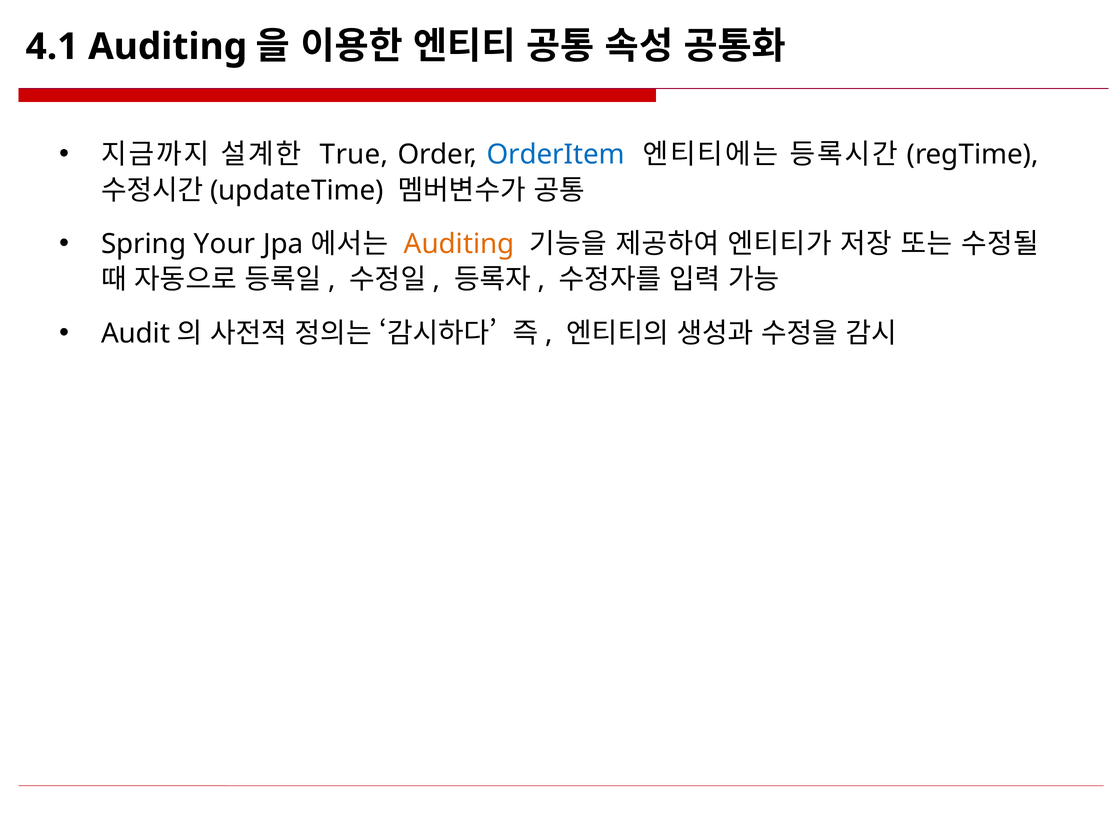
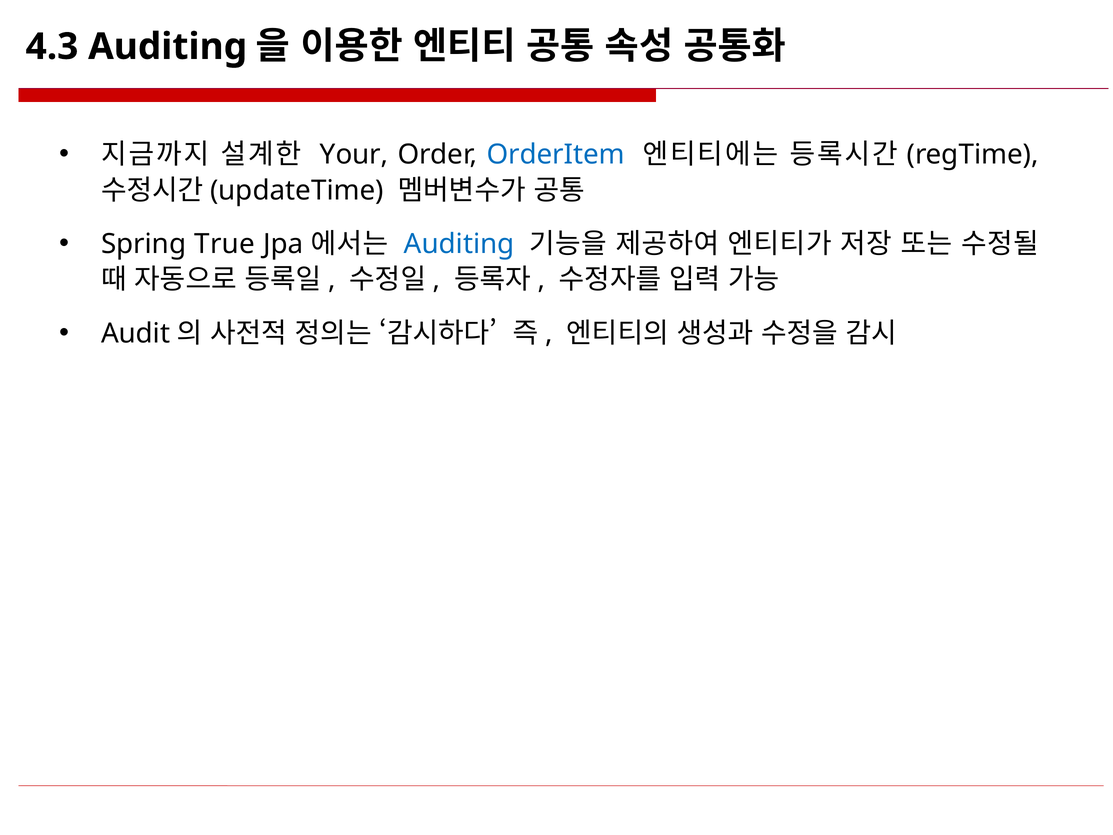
4.1: 4.1 -> 4.3 (52, 47)
True: True -> Your (354, 155)
Your: Your -> True (225, 244)
Auditing colour: orange -> blue (459, 244)
